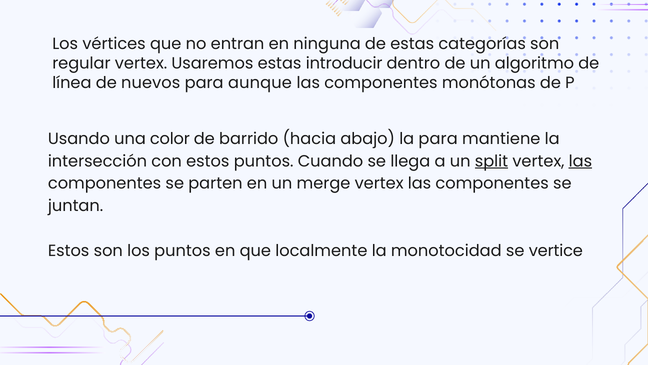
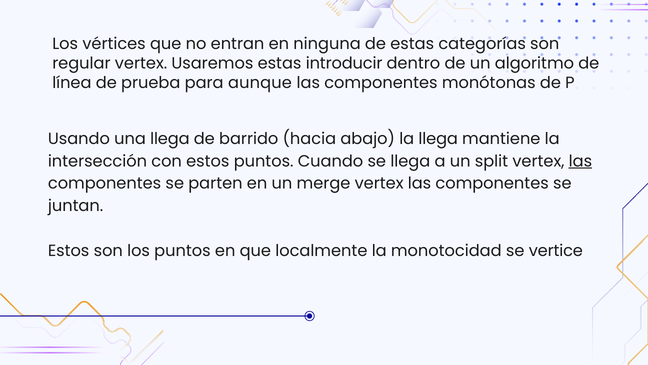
nuevos: nuevos -> prueba (151, 83)
una color: color -> llega (170, 139)
la para: para -> llega (438, 139)
split underline: present -> none (491, 161)
